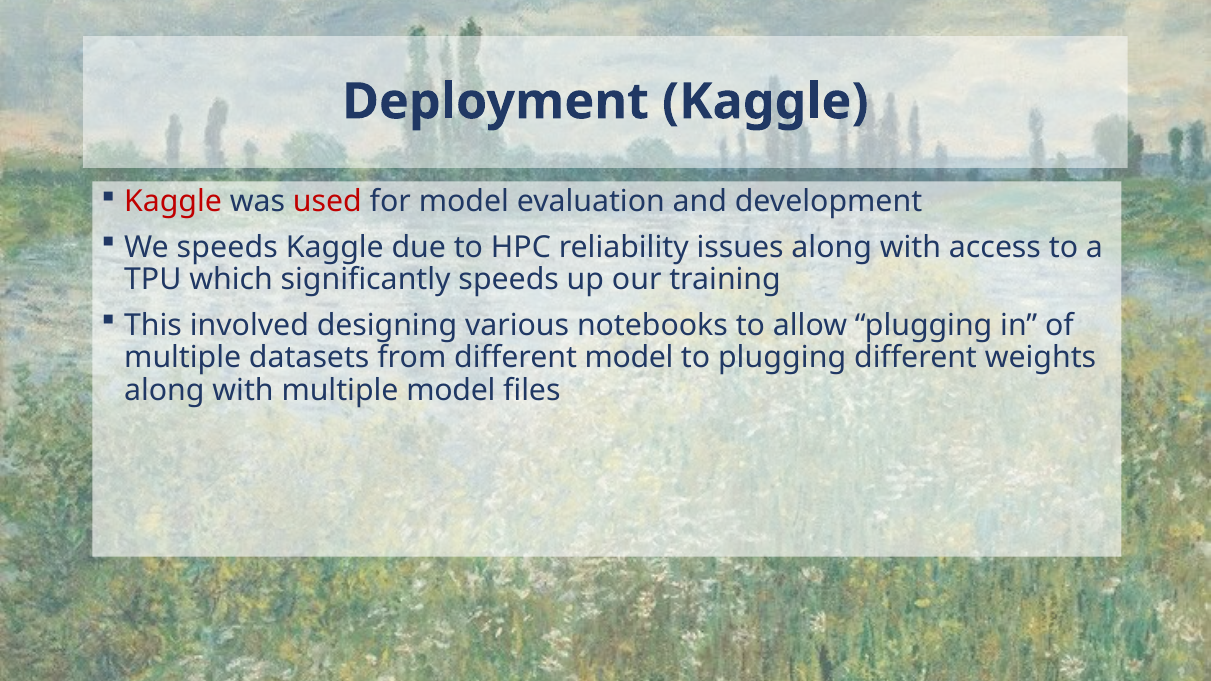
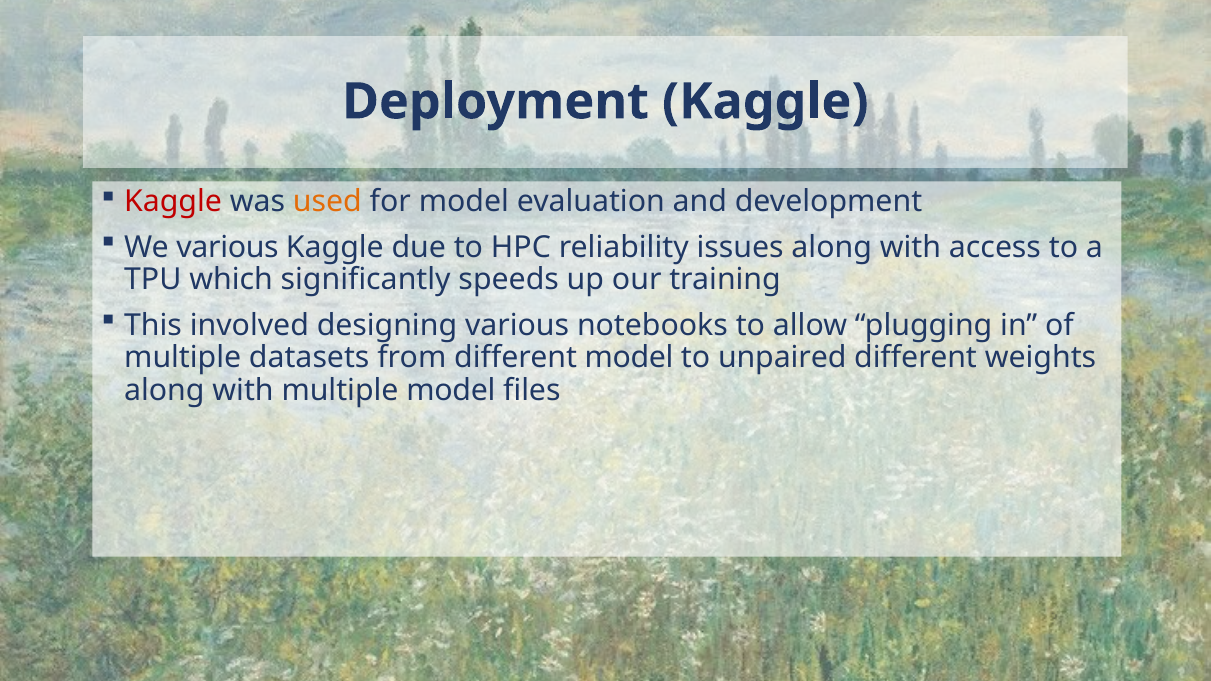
used colour: red -> orange (327, 202)
We speeds: speeds -> various (227, 247)
to plugging: plugging -> unpaired (782, 358)
